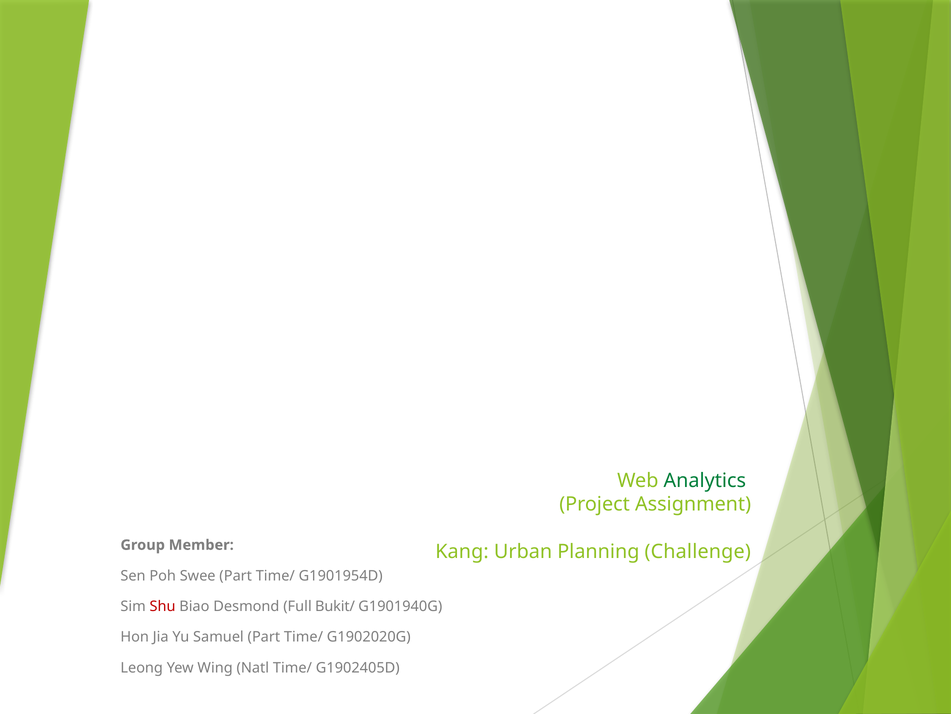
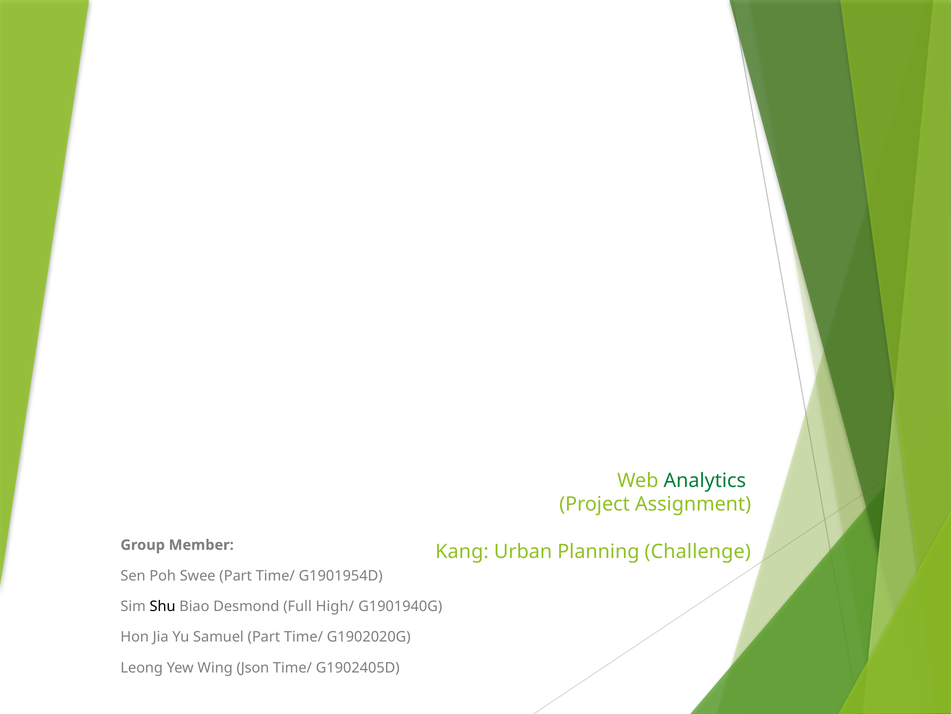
Shu colour: red -> black (163, 606)
Bukit/: Bukit/ -> High/ (335, 606)
Natl: Natl -> Json (253, 667)
